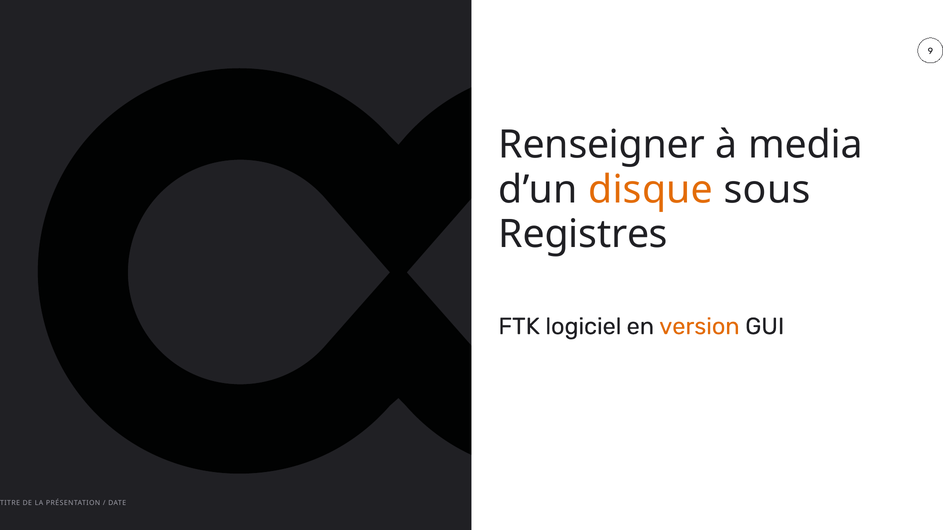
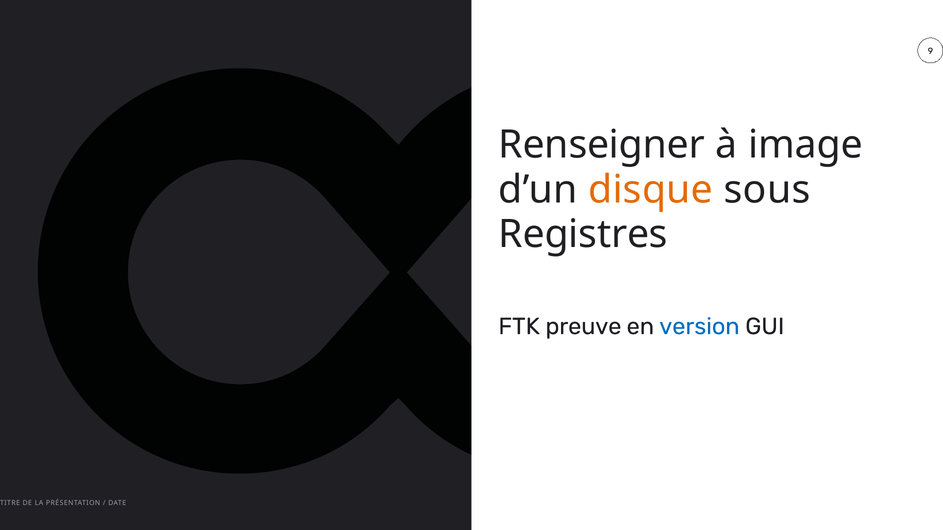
media: media -> image (806, 145)
logiciel: logiciel -> preuve (583, 327)
version colour: orange -> blue (699, 327)
